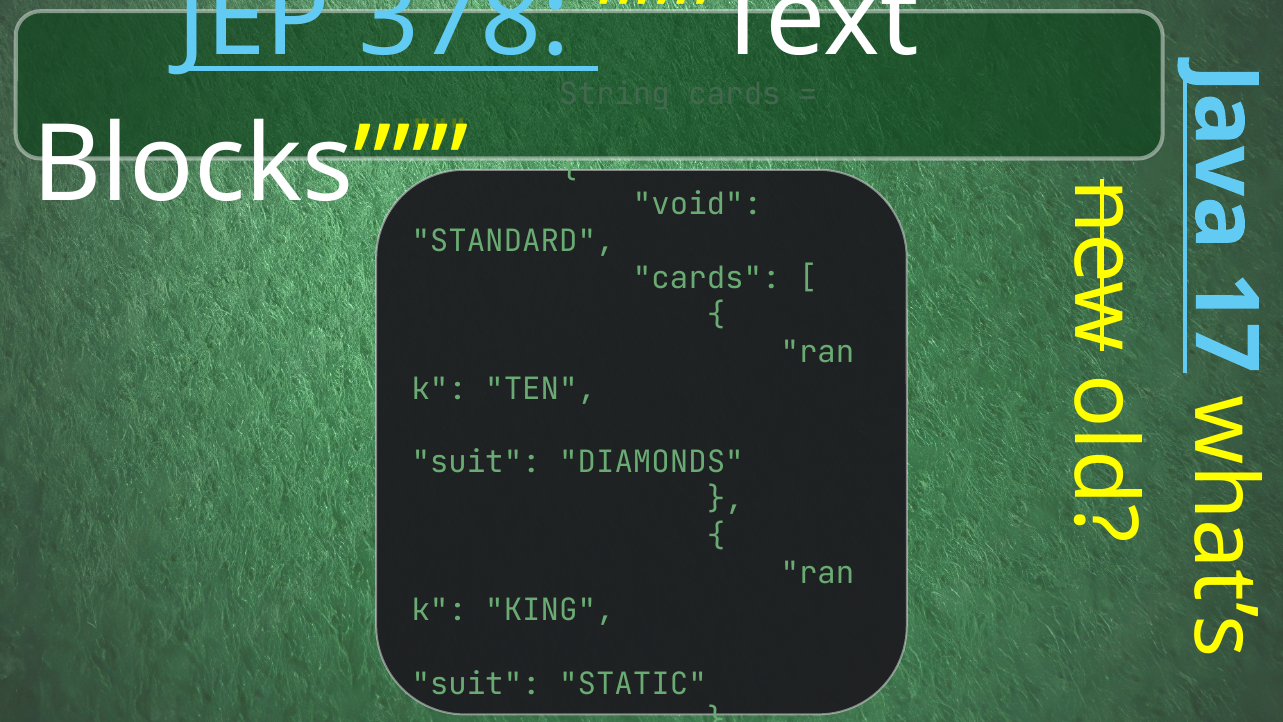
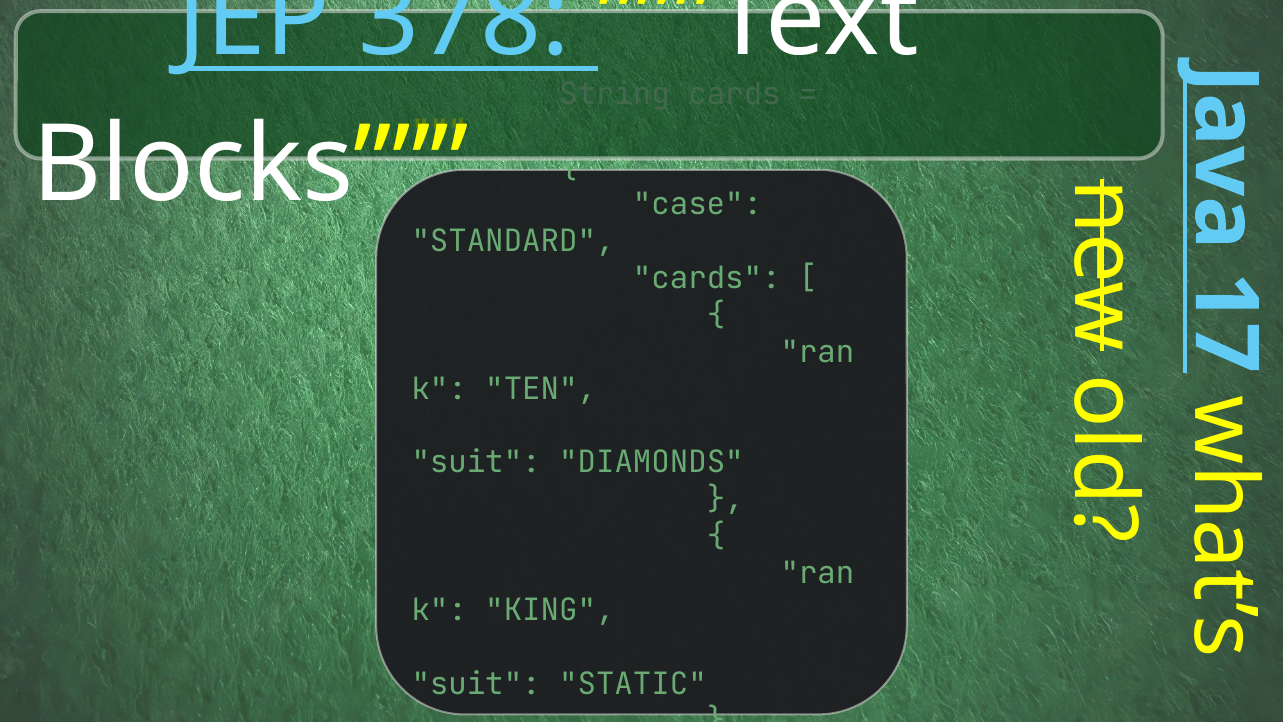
void: void -> case (697, 204)
